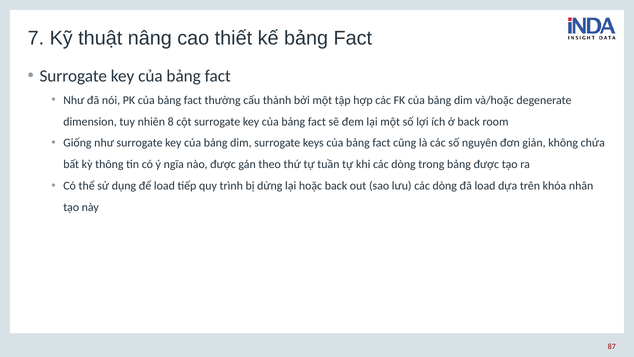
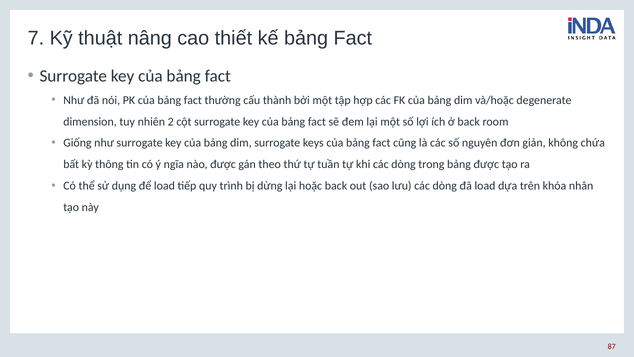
8: 8 -> 2 (171, 121)
